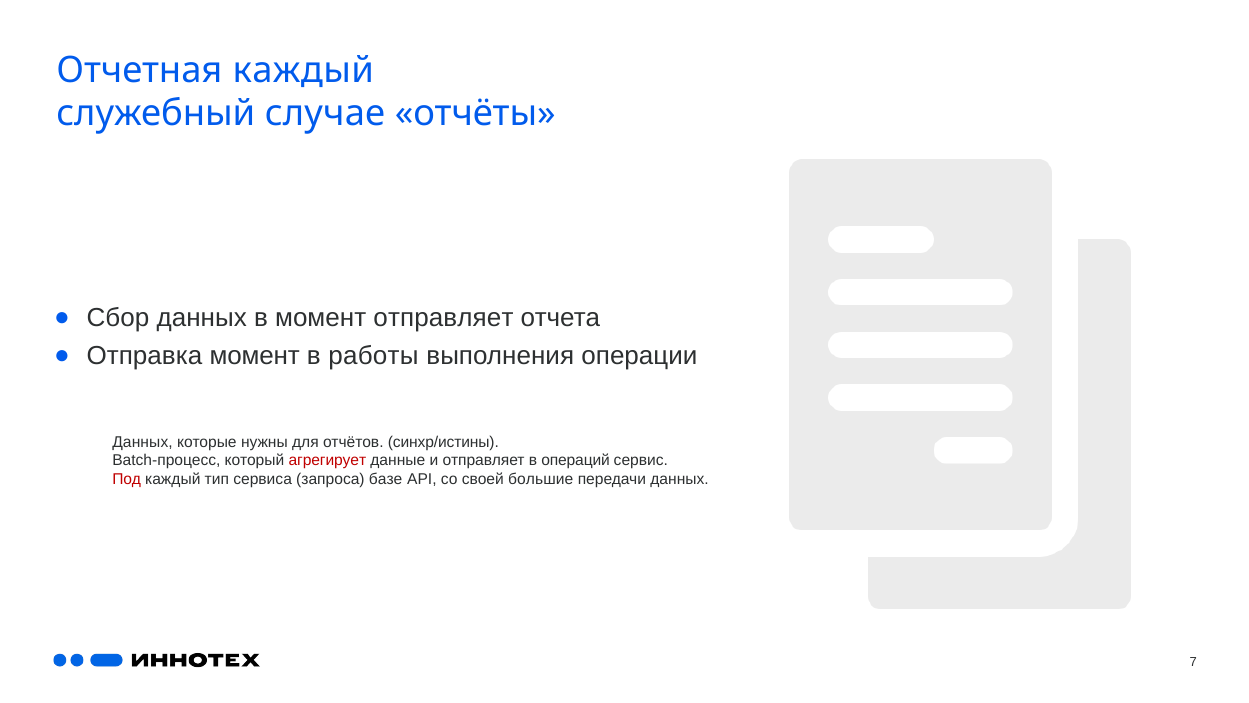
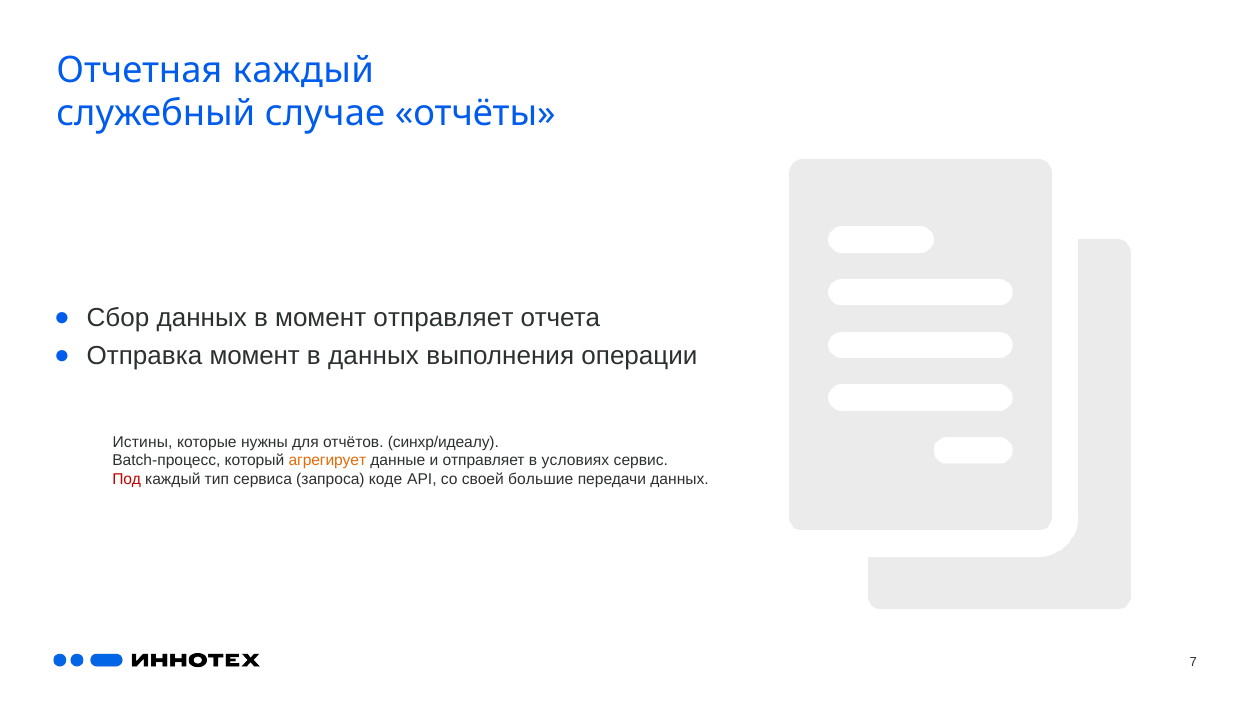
в работы: работы -> данных (374, 356)
Данных: Данных -> Истины (143, 442)
синхр/истины: синхр/истины -> синхр/идеалу (443, 442)
агрегирует colour: red -> orange (327, 460)
операций: операций -> условиях (575, 460)
базе: базе -> коде (386, 479)
